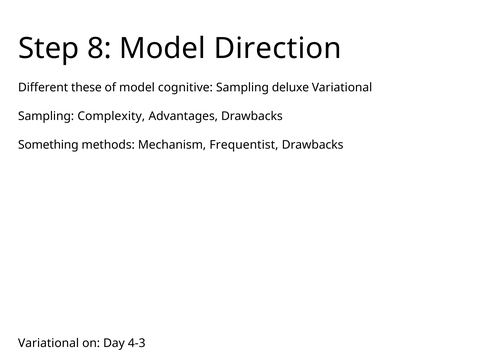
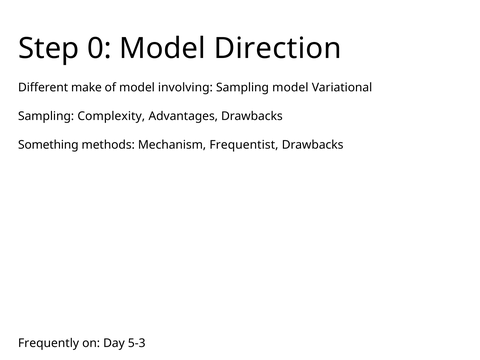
8: 8 -> 0 (99, 48)
these: these -> make (86, 87)
cognitive: cognitive -> involving (185, 87)
Sampling deluxe: deluxe -> model (290, 87)
Variational: Variational -> Frequently (49, 343)
4-3: 4-3 -> 5-3 (137, 343)
